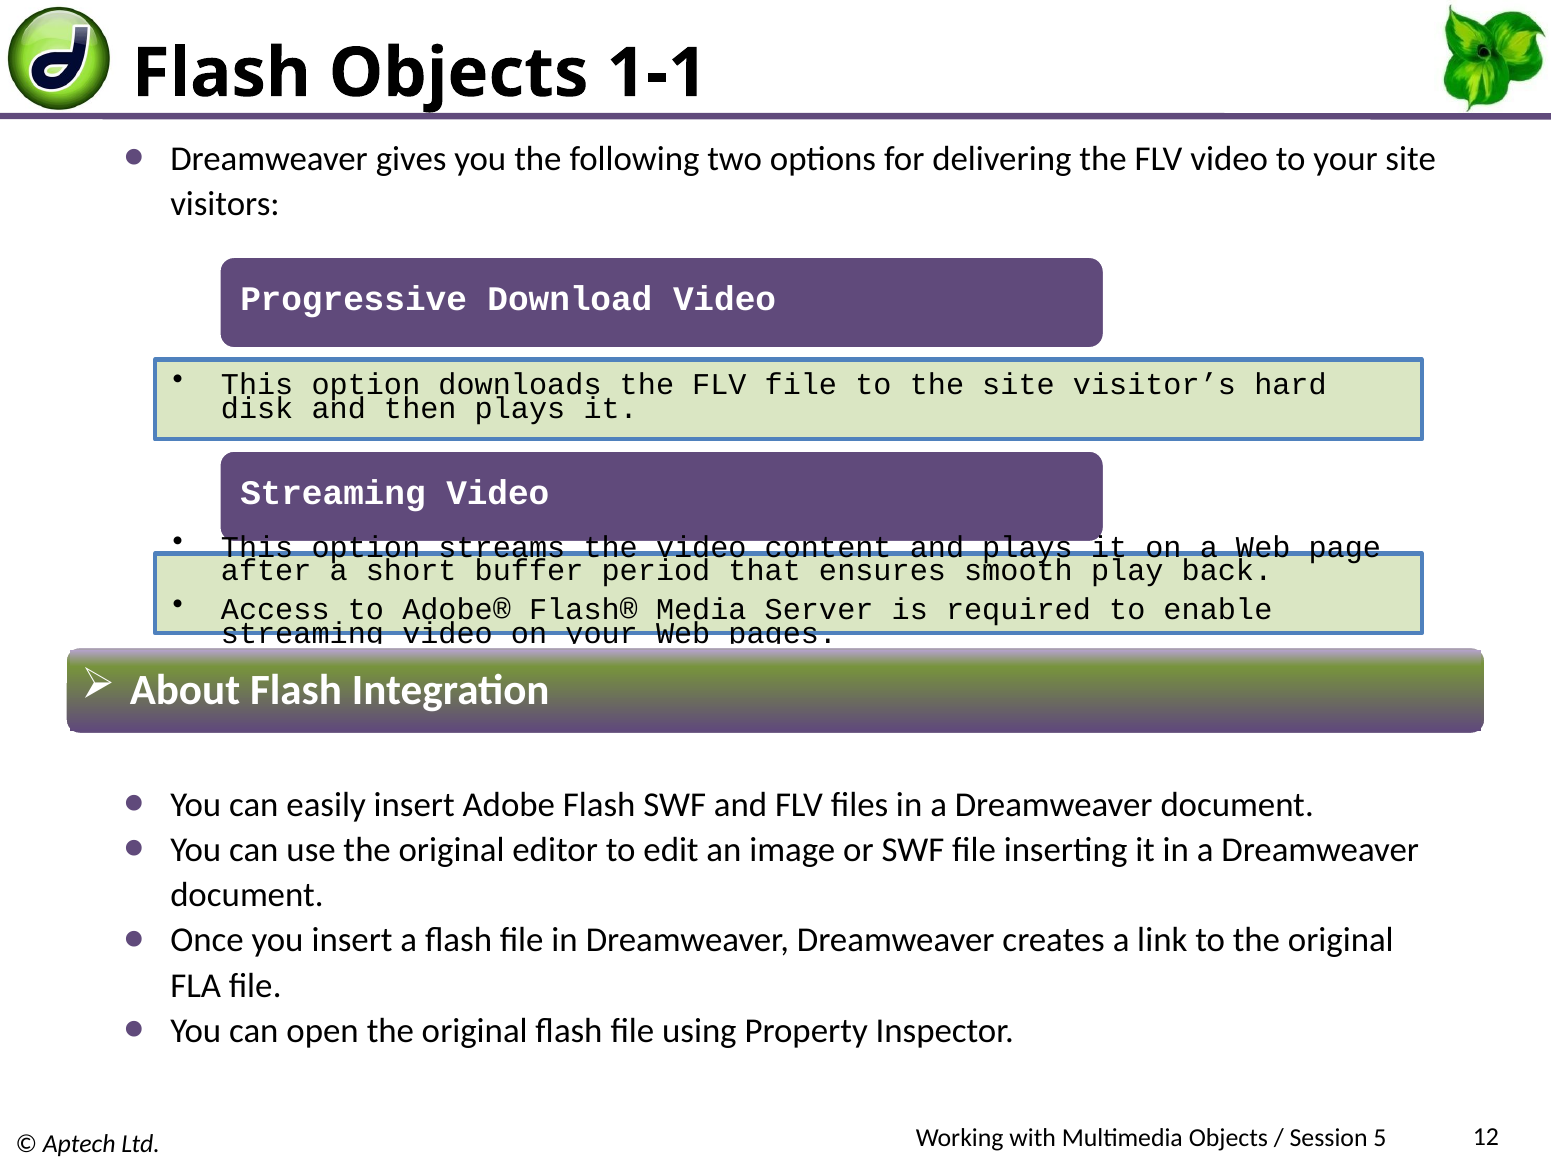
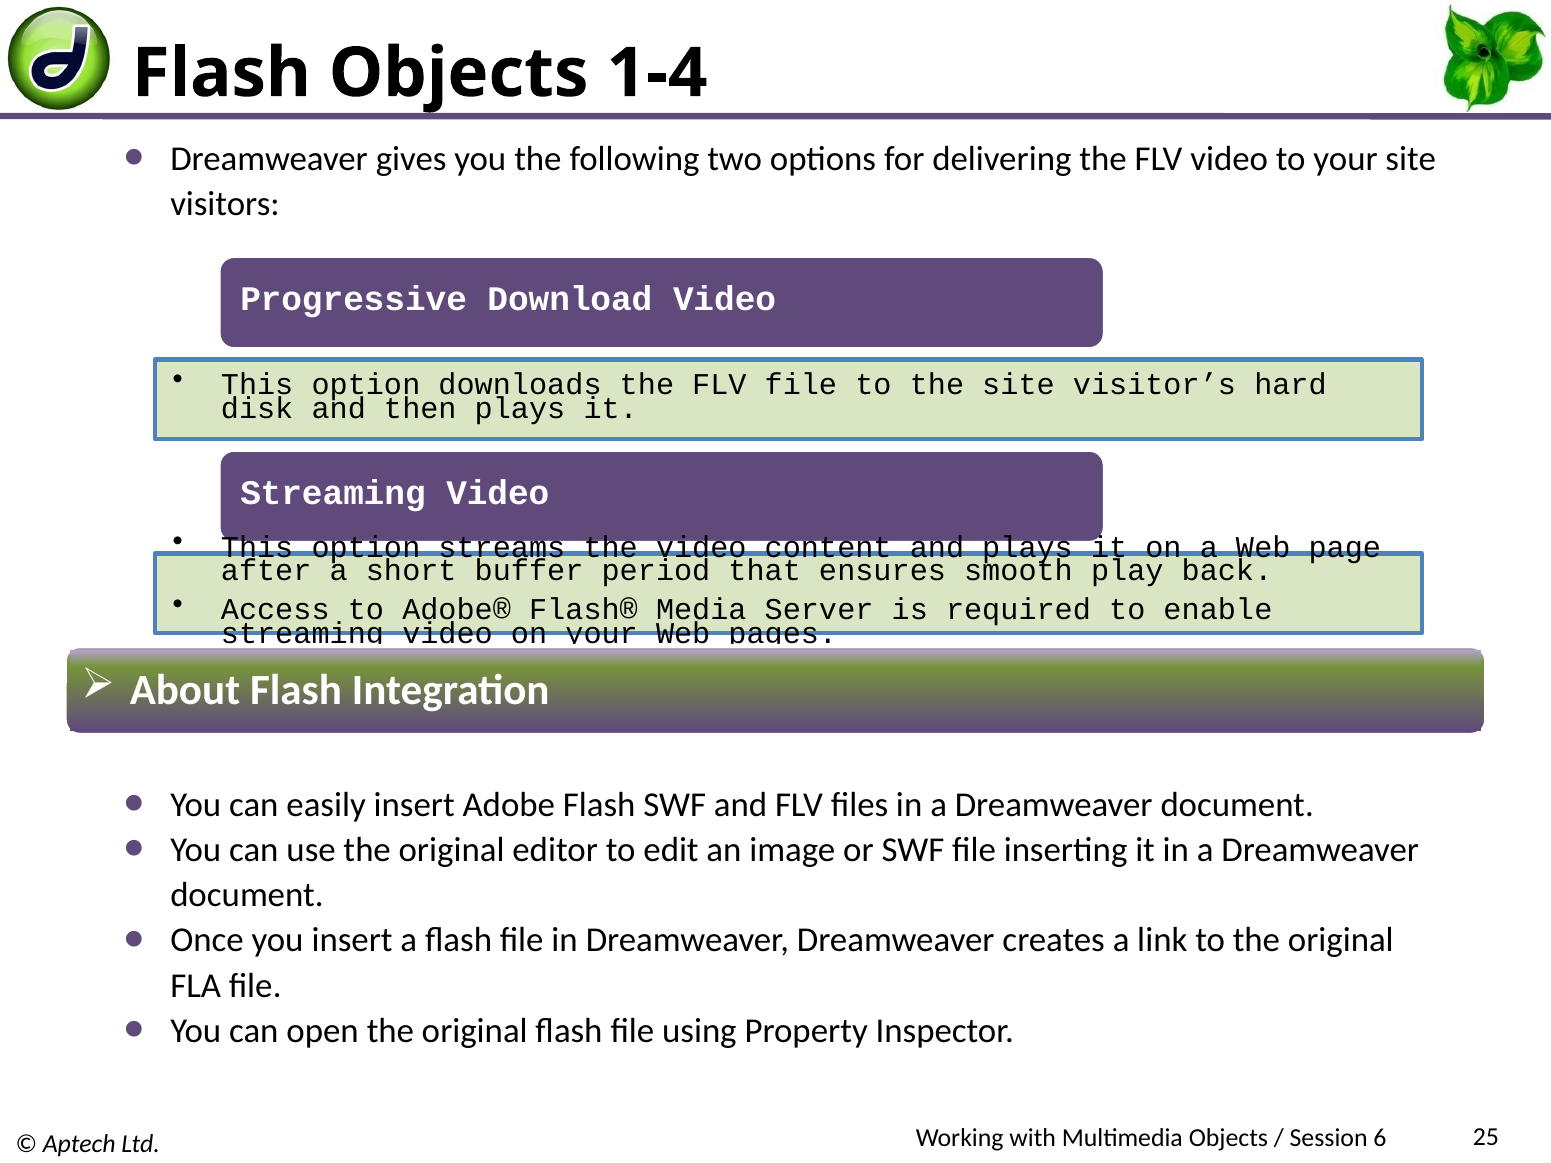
1-1: 1-1 -> 1-4 (657, 73)
5: 5 -> 6 (1380, 1138)
12: 12 -> 25 (1486, 1138)
